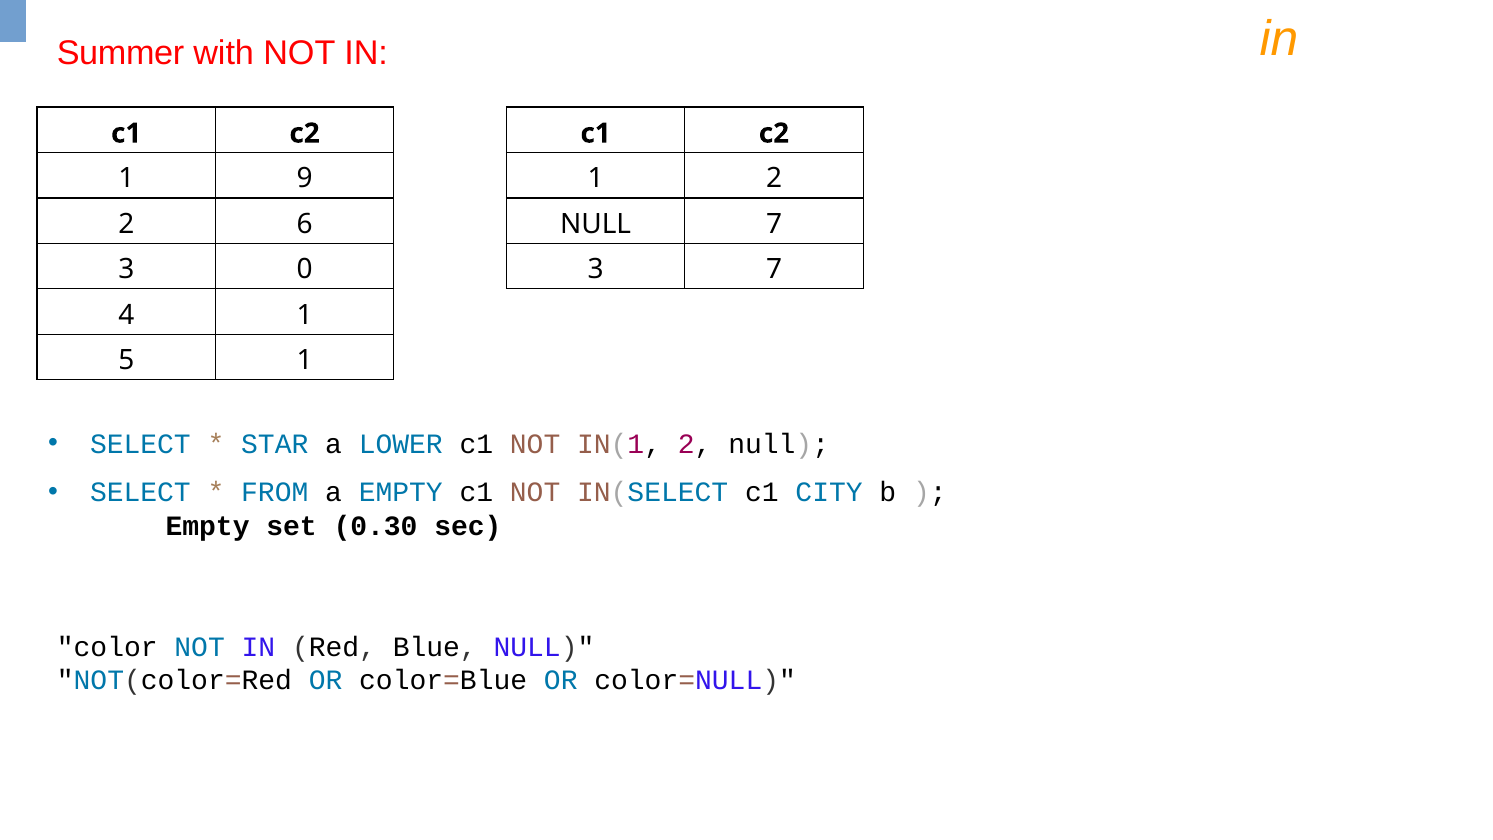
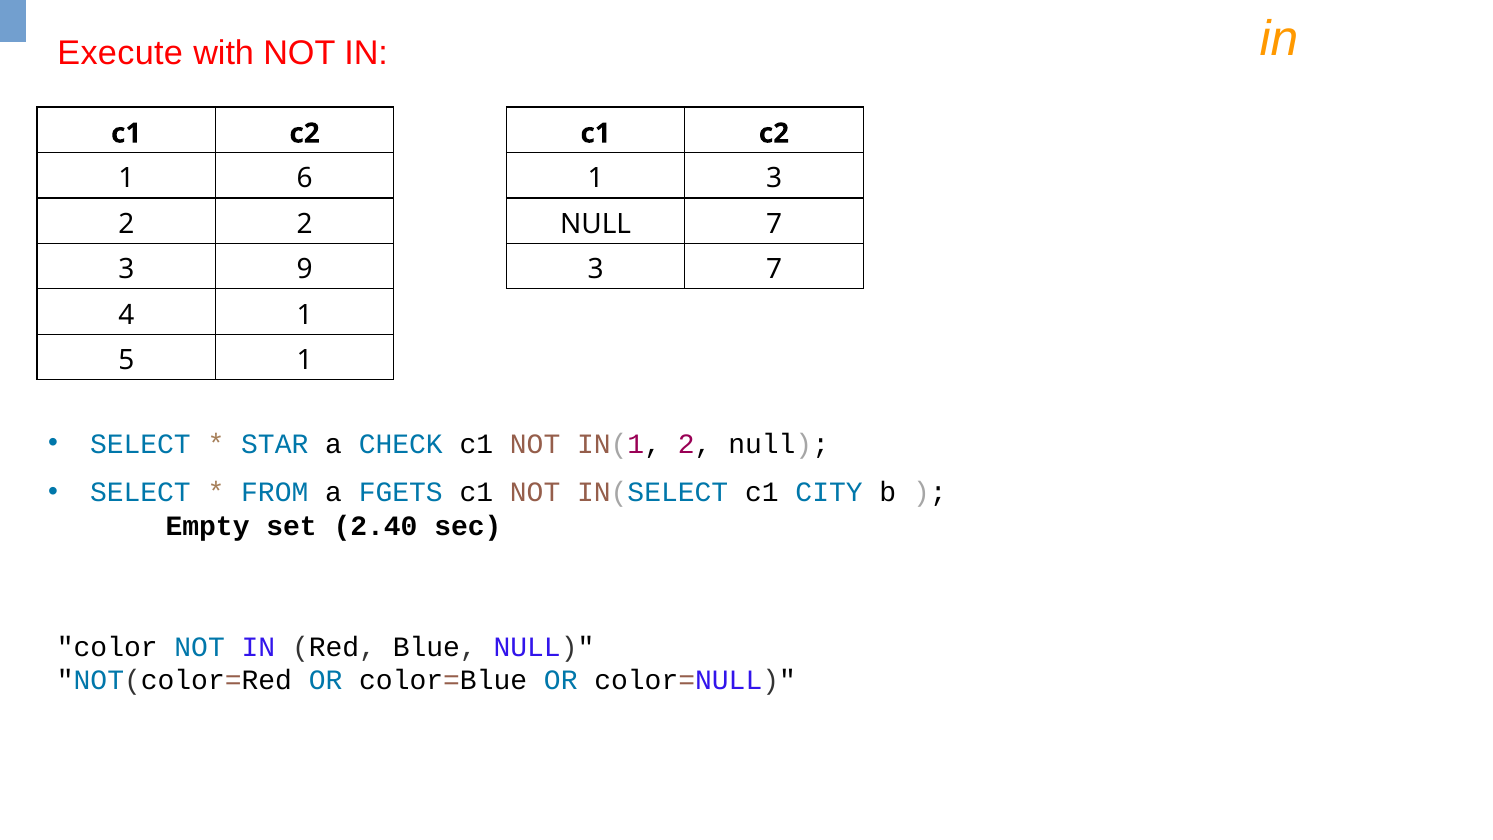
Summer: Summer -> Execute (120, 53)
9: 9 -> 6 (305, 179)
1 2: 2 -> 3 (774, 179)
2 6: 6 -> 2 (305, 224)
0: 0 -> 9 (305, 270)
LOWER: LOWER -> CHECK (401, 444)
a EMPTY: EMPTY -> FGETS (401, 493)
0.30: 0.30 -> 2.40 (376, 526)
